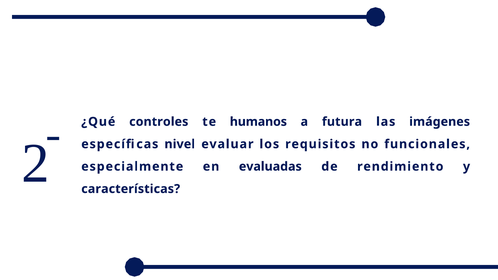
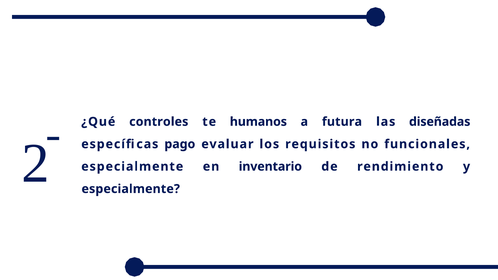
imágenes: imágenes -> diseñadas (440, 122)
nivel: nivel -> pago (180, 144)
evaluadas: evaluadas -> inventario (270, 167)
características: características -> especialmente (131, 189)
